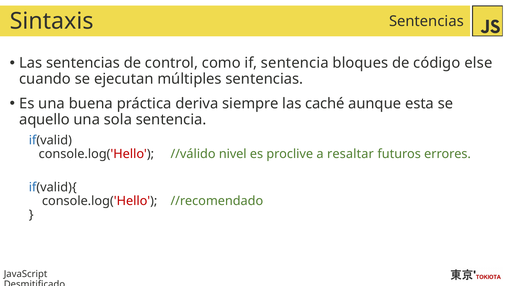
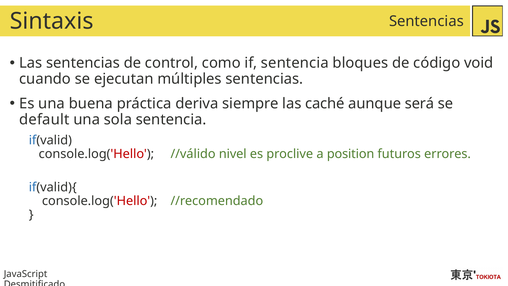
else: else -> void (479, 63)
esta: esta -> será (420, 103)
aquello: aquello -> default (44, 119)
resaltar: resaltar -> position (351, 154)
